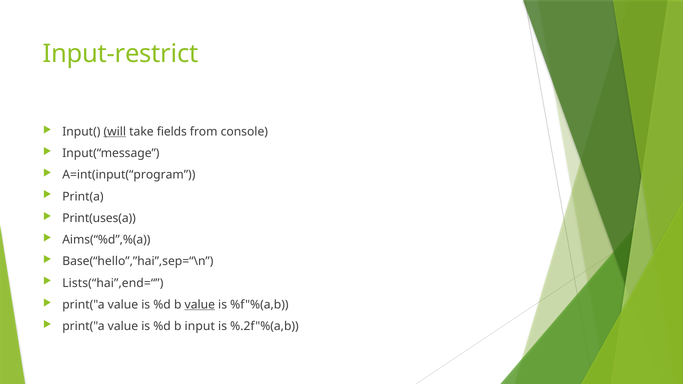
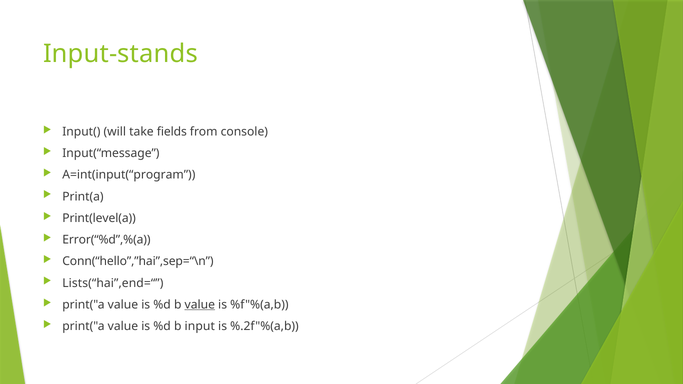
Input-restrict: Input-restrict -> Input-stands (120, 54)
will underline: present -> none (115, 132)
Print(uses(a: Print(uses(a -> Print(level(a (99, 218)
Aims(“%d”,%(a: Aims(“%d”,%(a -> Error(“%d”,%(a (106, 240)
Base(“hello”,”hai”,sep=“\n: Base(“hello”,”hai”,sep=“\n -> Conn(“hello”,”hai”,sep=“\n (138, 262)
